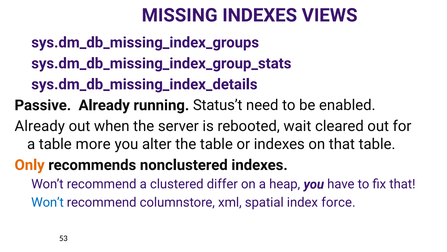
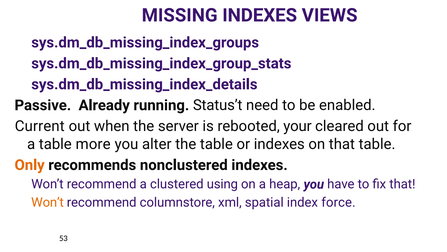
Already: Already -> Current (40, 126)
wait: wait -> your (297, 126)
differ: differ -> using (222, 184)
Won’t colour: blue -> orange (48, 202)
